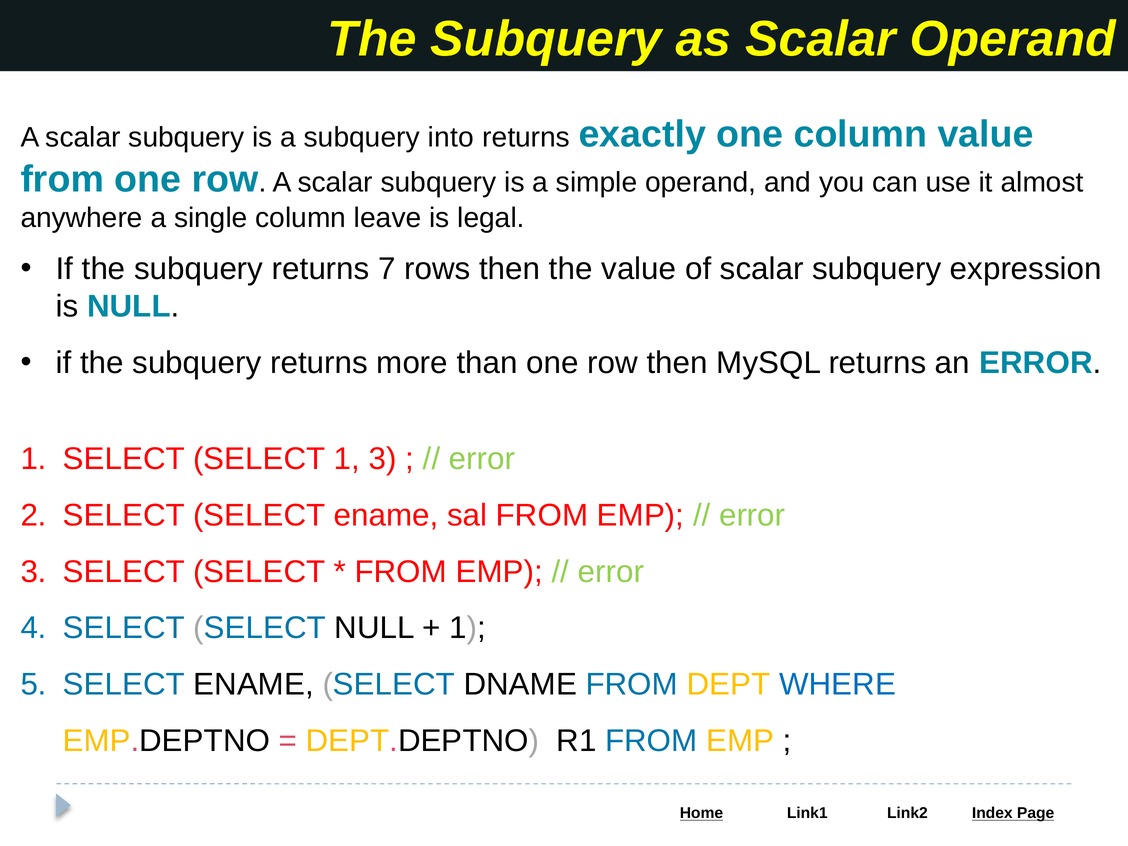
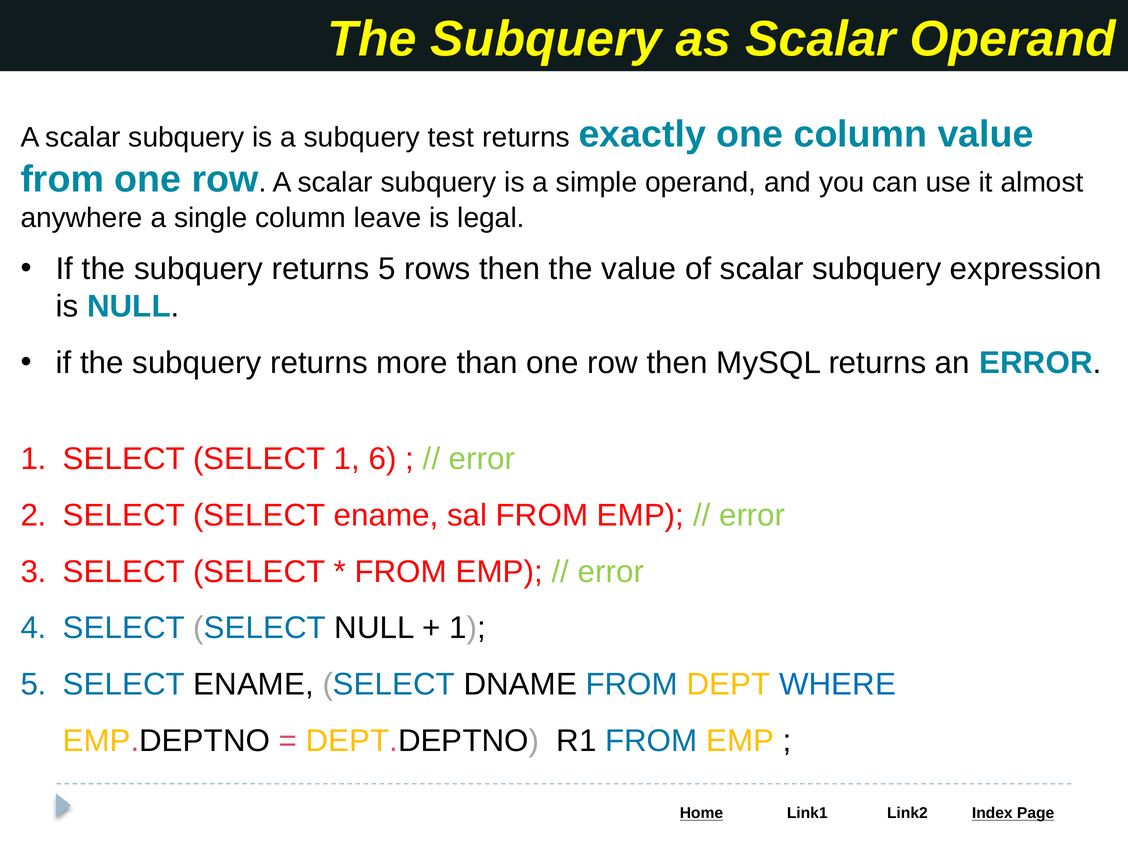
into: into -> test (451, 137)
returns 7: 7 -> 5 (387, 269)
1 3: 3 -> 6 (383, 459)
